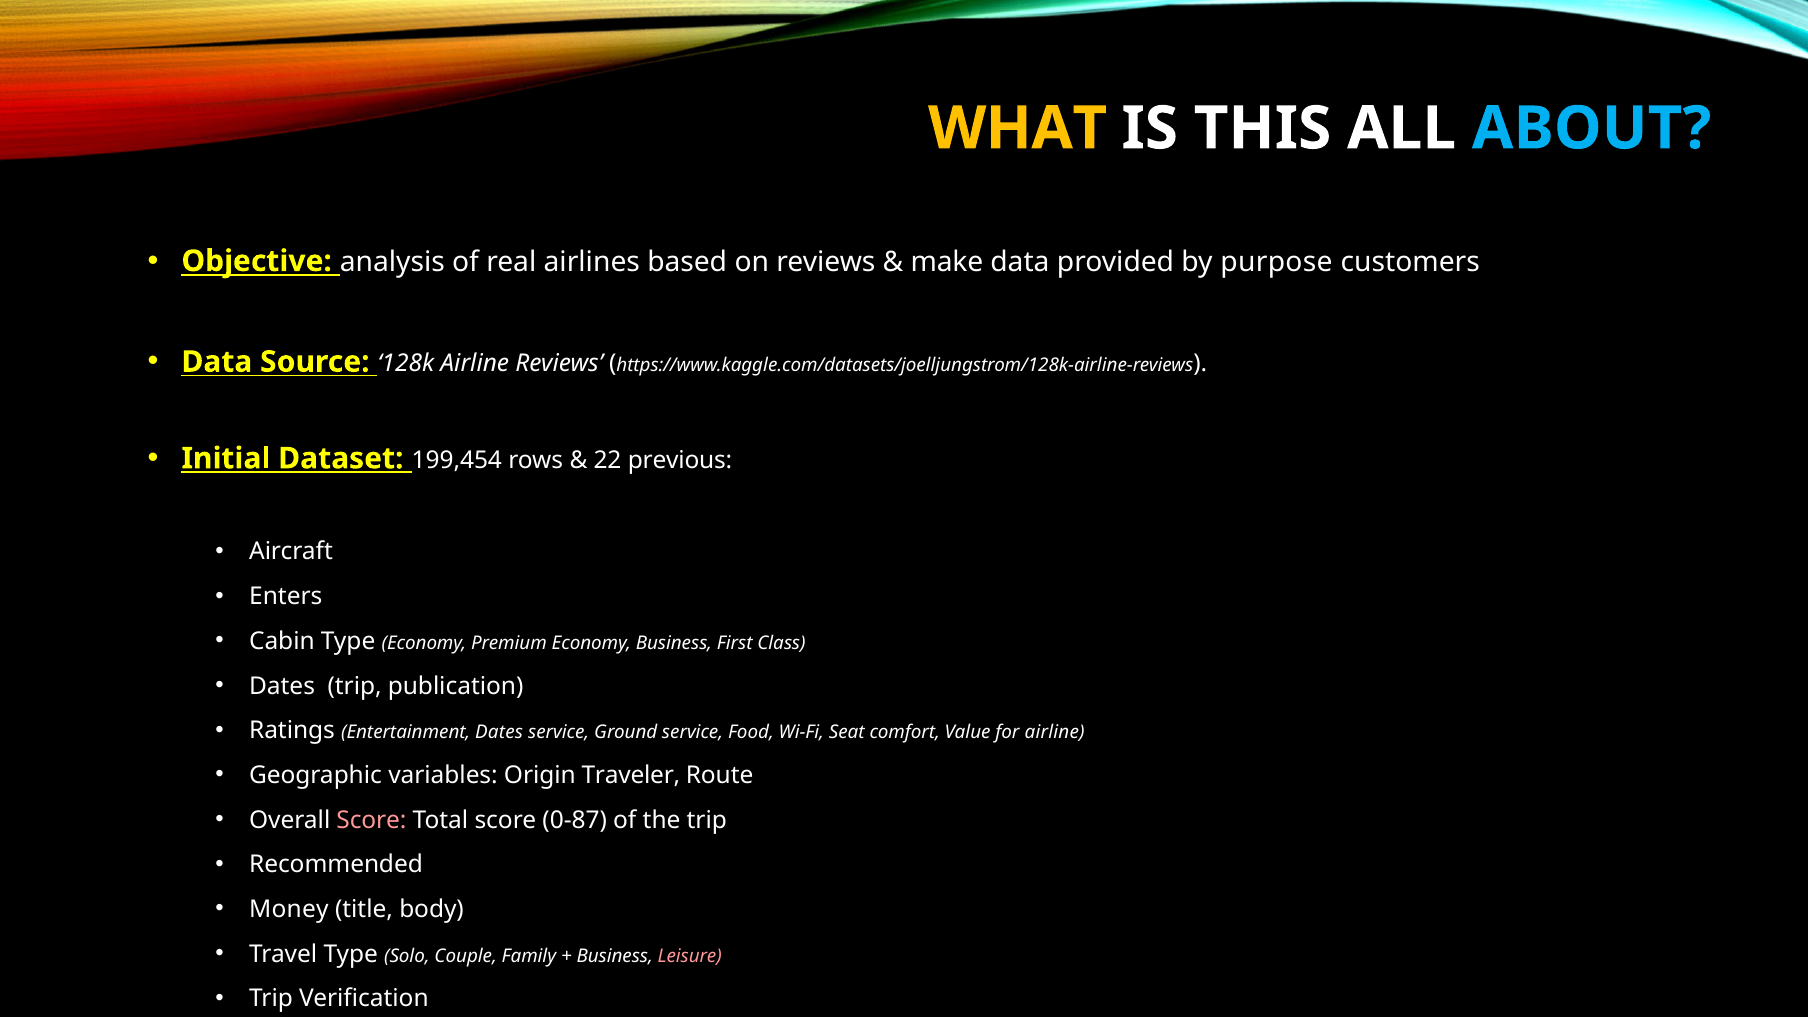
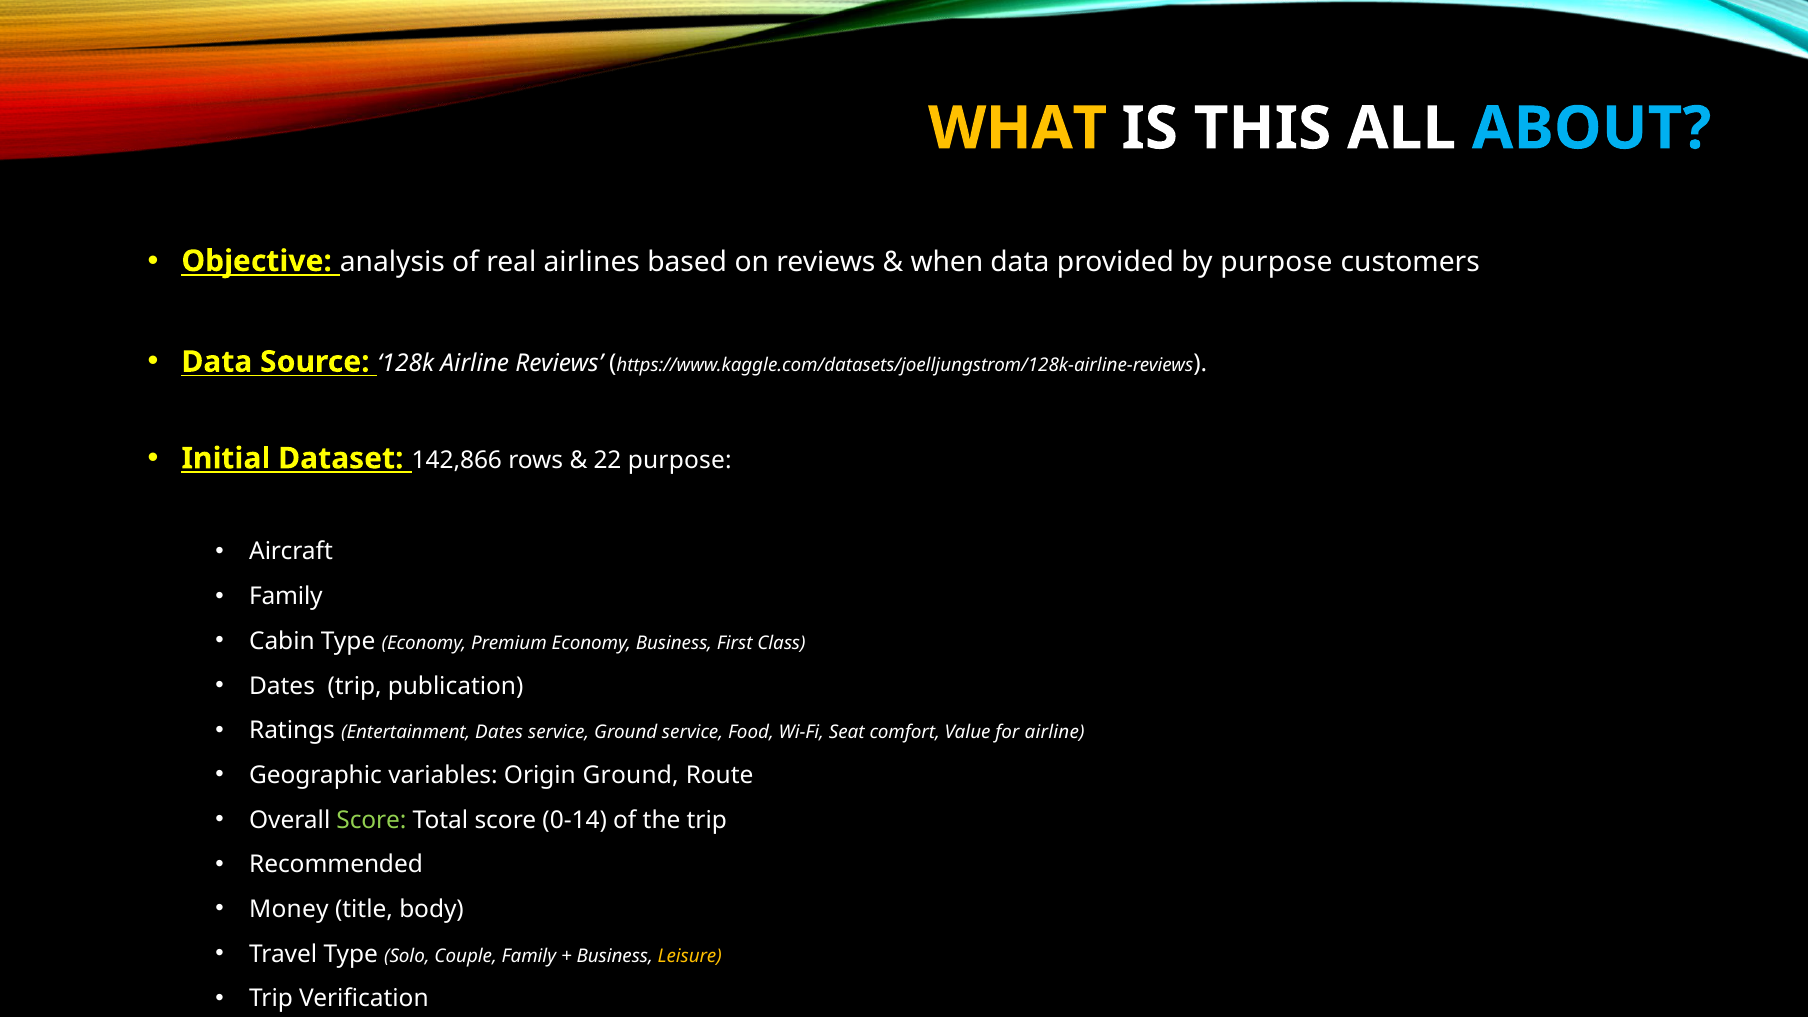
make: make -> when (947, 262)
199,454: 199,454 -> 142,866 (457, 460)
22 previous: previous -> purpose (680, 460)
Enters: Enters -> Family (286, 597)
Origin Traveler: Traveler -> Ground (631, 775)
Score colour: pink -> light green (371, 820)
0-87: 0-87 -> 0-14 (575, 820)
Leisure colour: pink -> yellow (690, 956)
